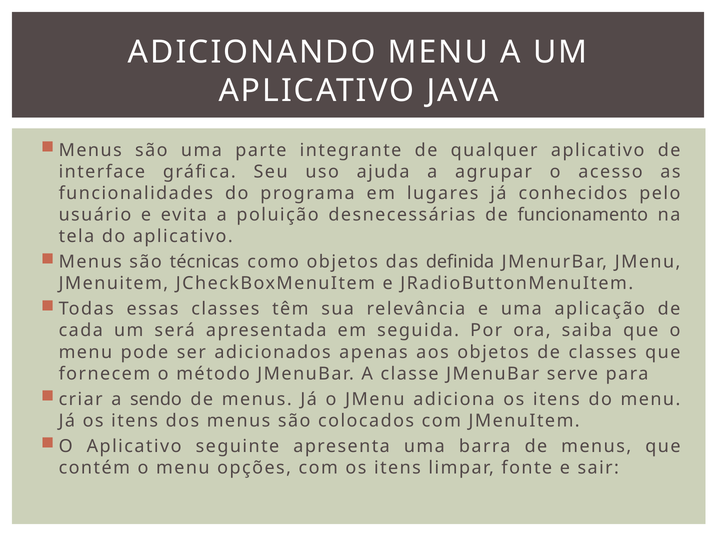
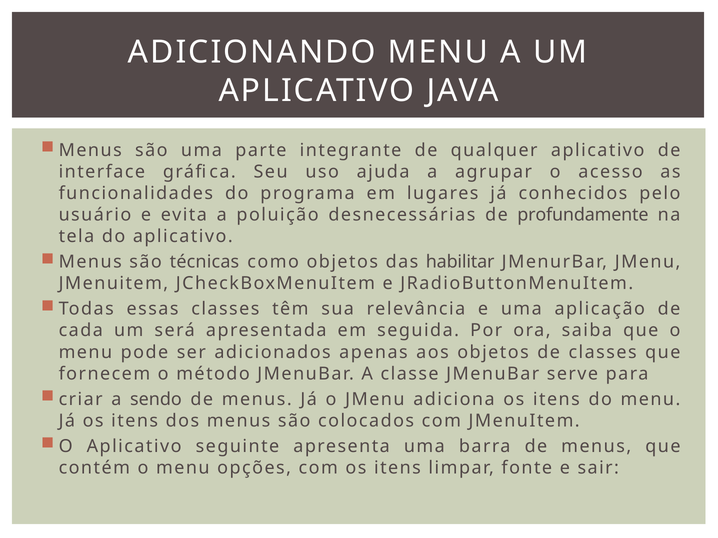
funcionamento: funcionamento -> profundamente (583, 215)
definida: definida -> habilitar (460, 262)
